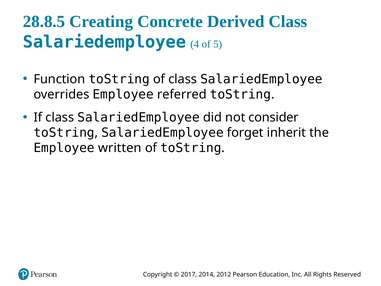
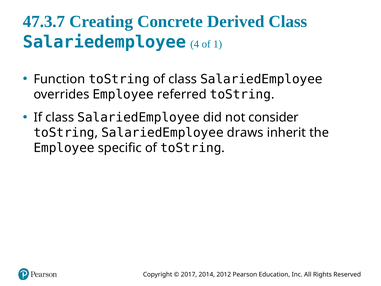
28.8.5: 28.8.5 -> 47.3.7 (44, 22)
5: 5 -> 1 (218, 44)
forget: forget -> draws (245, 133)
written: written -> specific (120, 148)
